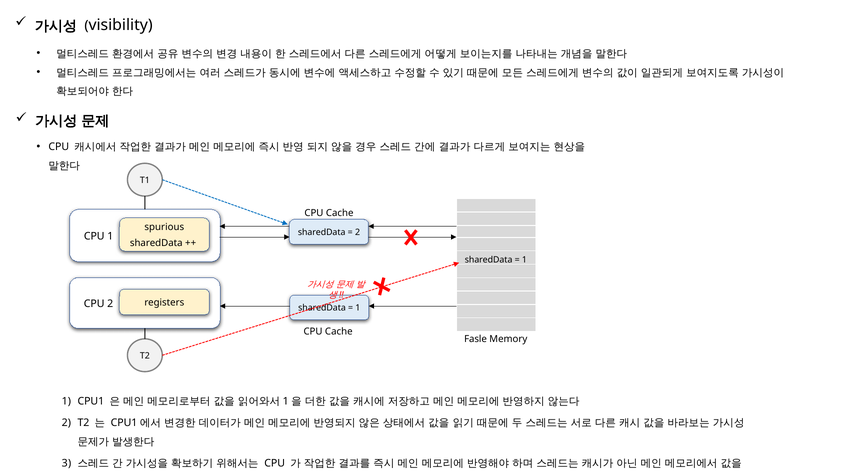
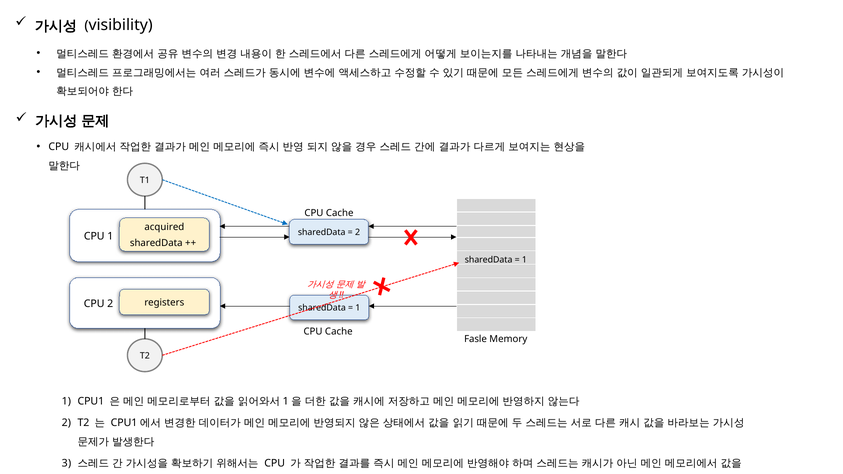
spurious: spurious -> acquired (164, 227)
